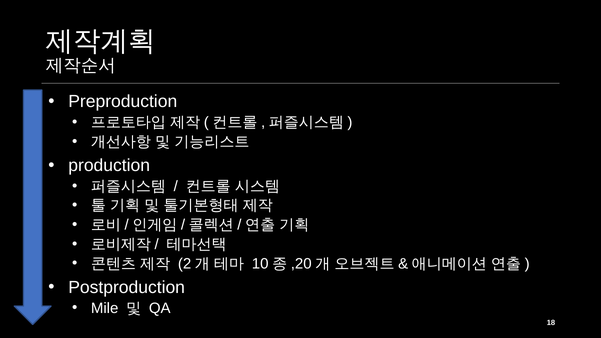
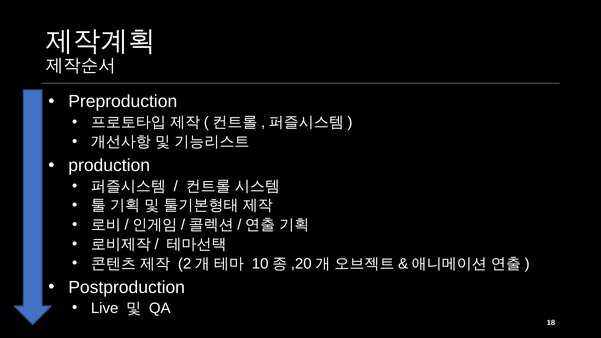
Mile: Mile -> Live (105, 308)
